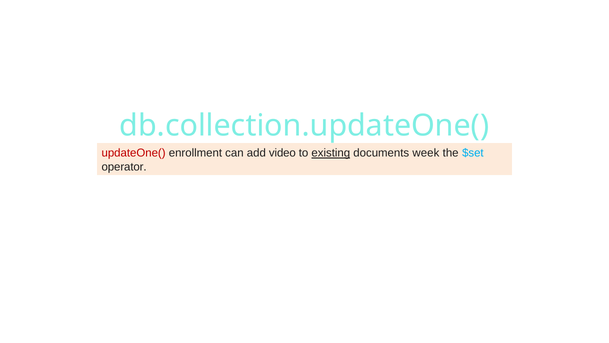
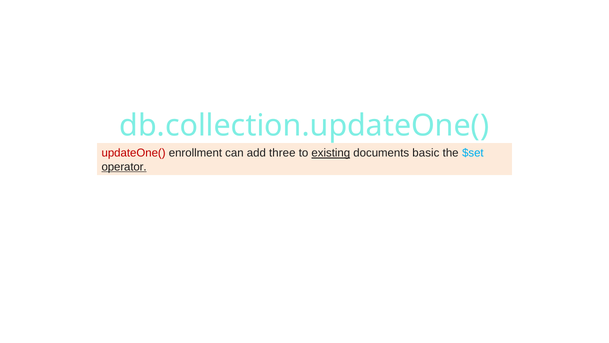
video: video -> three (282, 153)
week: week -> basic (426, 153)
operator underline: none -> present (124, 167)
